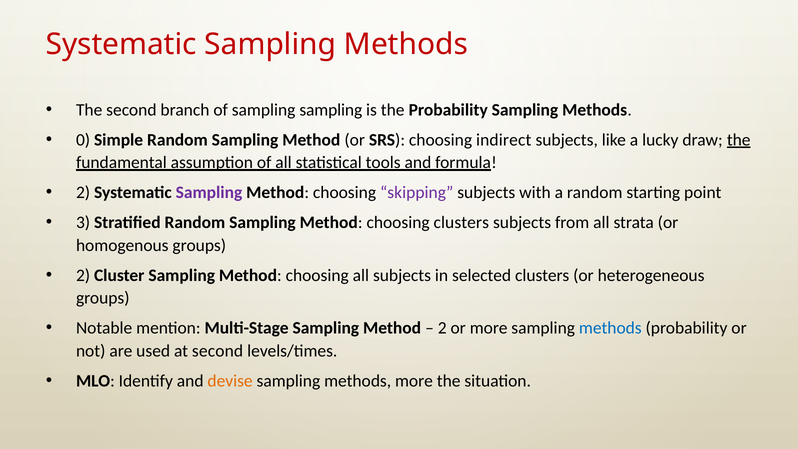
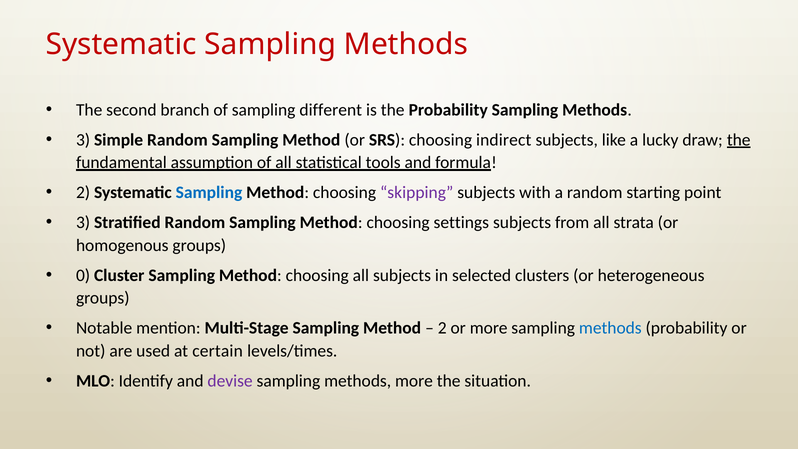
sampling sampling: sampling -> different (331, 110)
0: 0 -> 3 (83, 140)
Sampling colour: purple -> blue (209, 193)
choosing clusters: clusters -> settings (461, 223)
2: 2 -> 0 (83, 275)
at second: second -> certain (218, 351)
devise colour: orange -> purple (230, 381)
